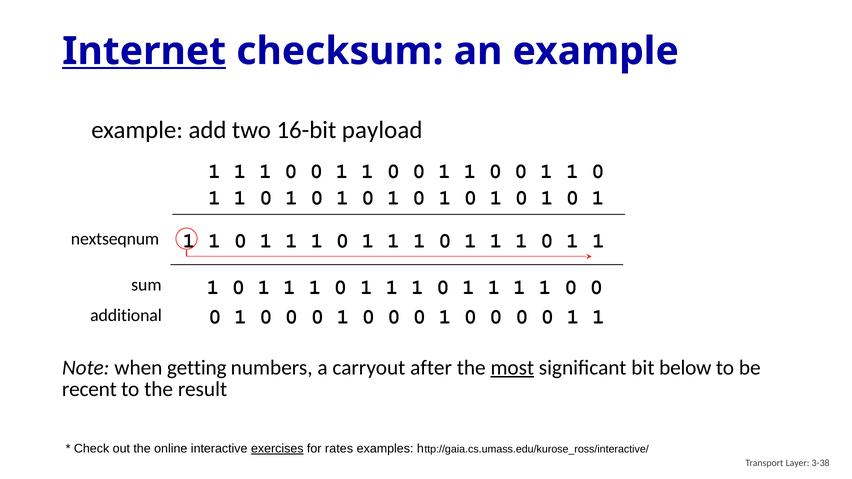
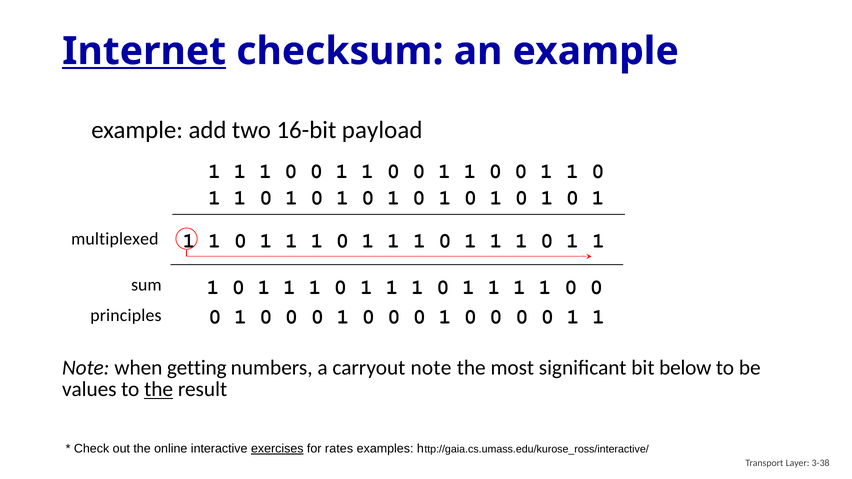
nextseqnum: nextseqnum -> multiplexed (115, 239)
additional: additional -> principles (126, 316)
carryout after: after -> note (431, 368)
most underline: present -> none (512, 368)
recent: recent -> values (89, 390)
the underline: none -> present (159, 390)
